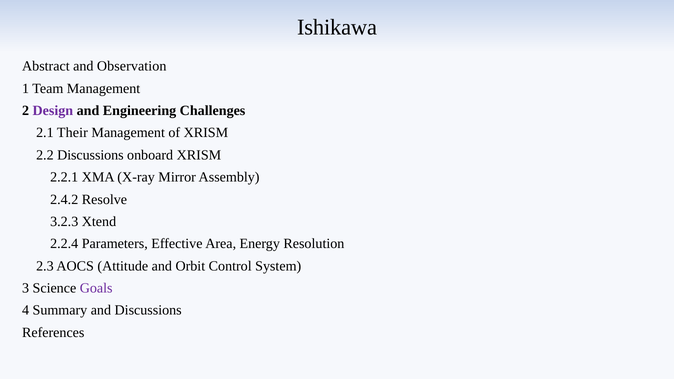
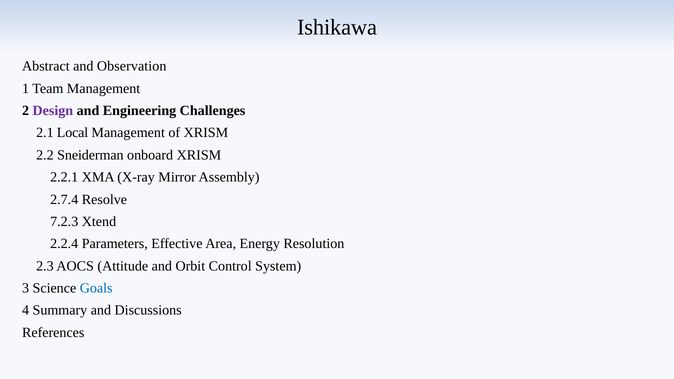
Their: Their -> Local (73, 133)
2.2 Discussions: Discussions -> Sneiderman (90, 155)
2.4.2: 2.4.2 -> 2.7.4 (64, 199)
3.2.3: 3.2.3 -> 7.2.3 (64, 222)
Goals colour: purple -> blue (96, 288)
